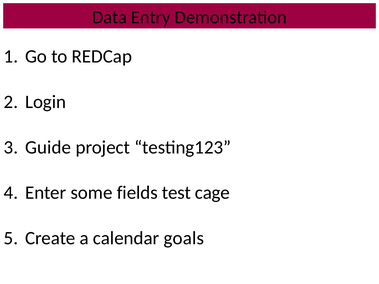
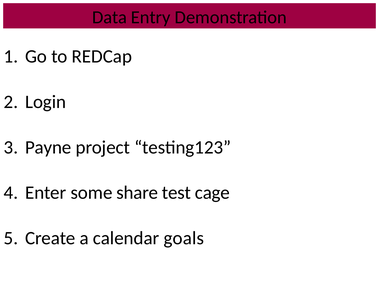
Guide: Guide -> Payne (48, 147)
fields: fields -> share (137, 193)
